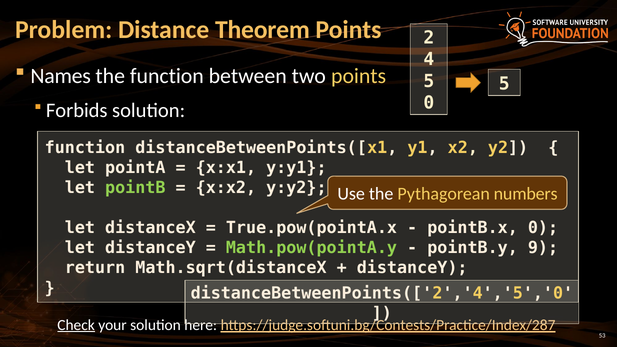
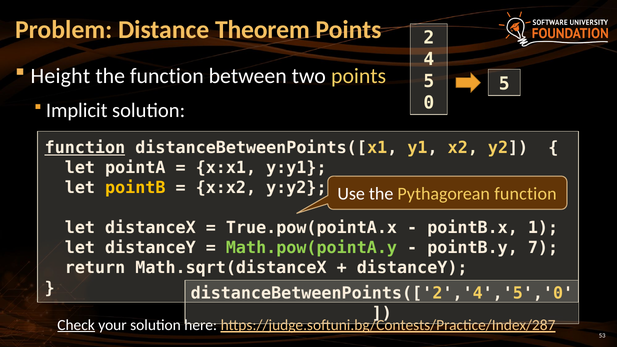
Names: Names -> Height (60, 76)
Forbids: Forbids -> Implicit (77, 110)
function underline: none -> present (85, 148)
pointB colour: light green -> yellow (135, 188)
Pythagorean numbers: numbers -> function (525, 194)
pointB.x 0: 0 -> 1 (543, 228)
9: 9 -> 7 (543, 248)
